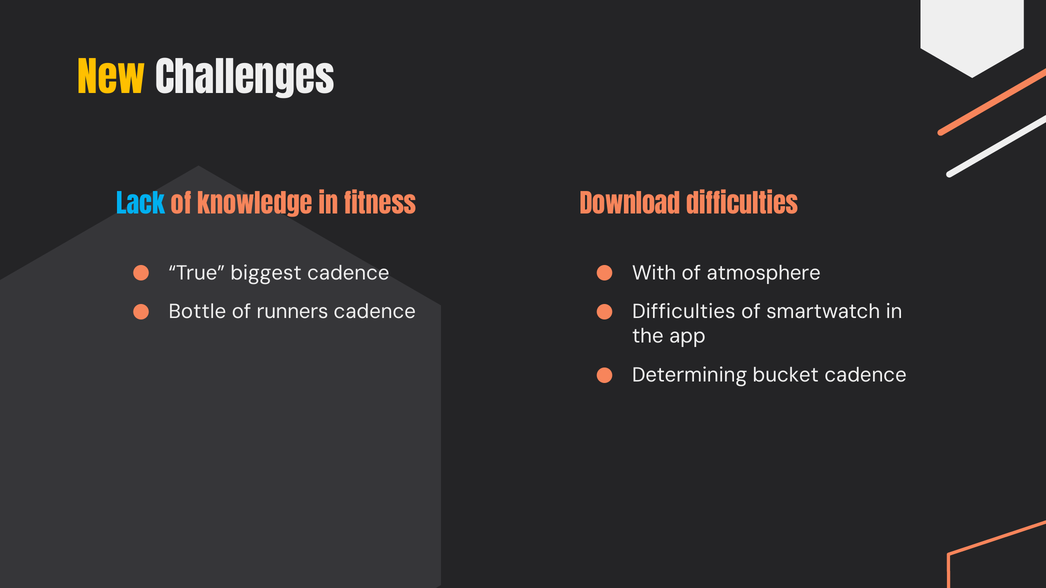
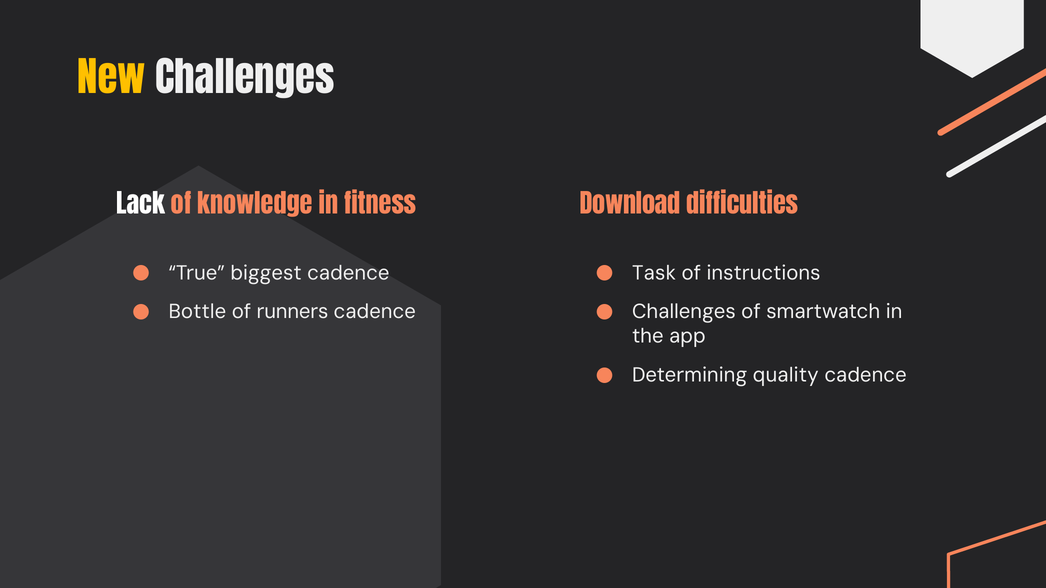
Lack colour: light blue -> white (141, 205)
With: With -> Task (654, 273)
atmosphere: atmosphere -> instructions (764, 273)
Difficulties: Difficulties -> Challenges (684, 312)
bucket: bucket -> quality (786, 375)
